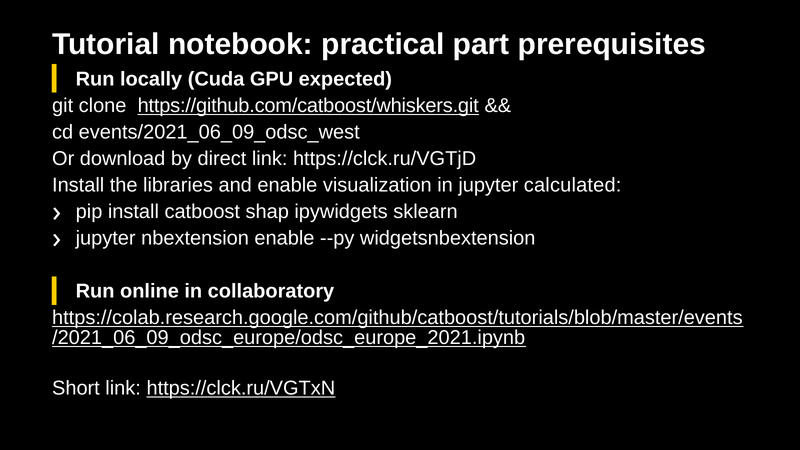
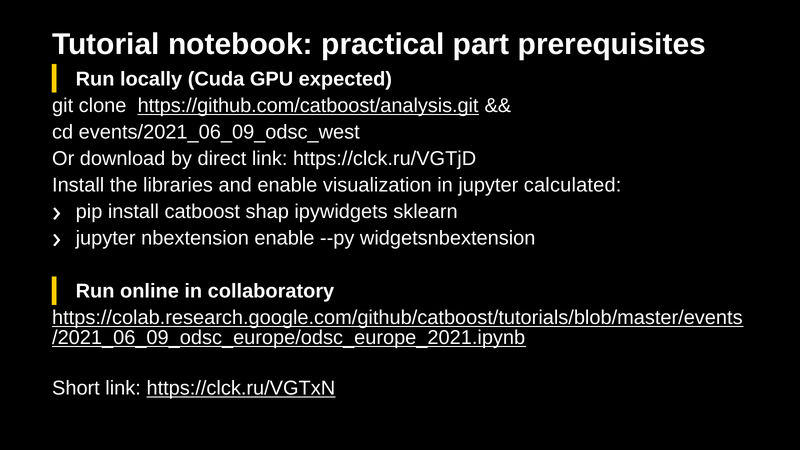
https://github.com/catboost/whiskers.git: https://github.com/catboost/whiskers.git -> https://github.com/catboost/analysis.git (308, 106)
